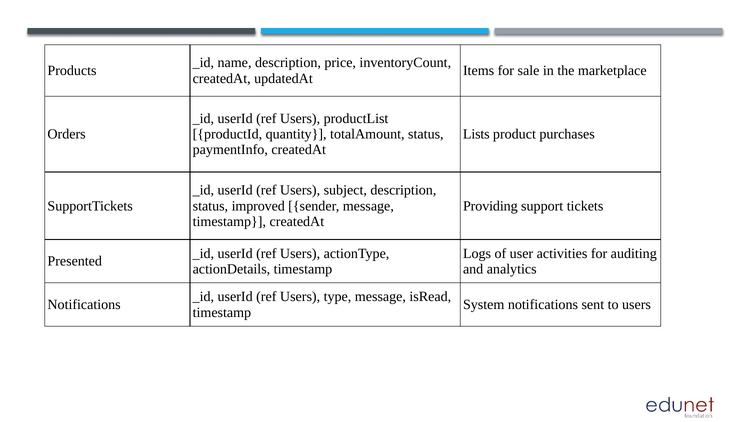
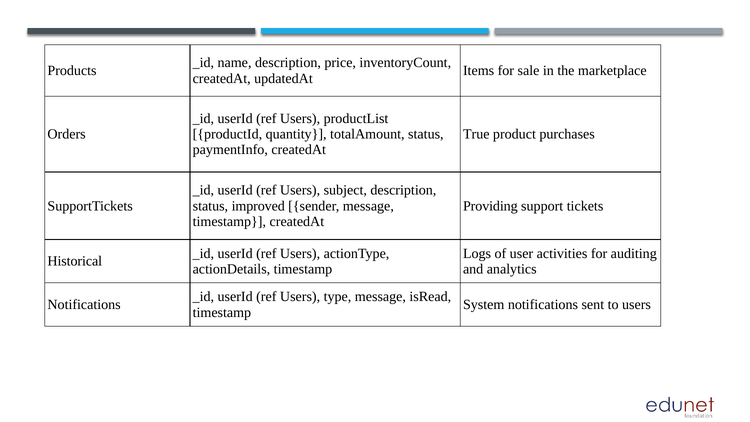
Lists: Lists -> True (476, 134)
Presented: Presented -> Historical (75, 261)
